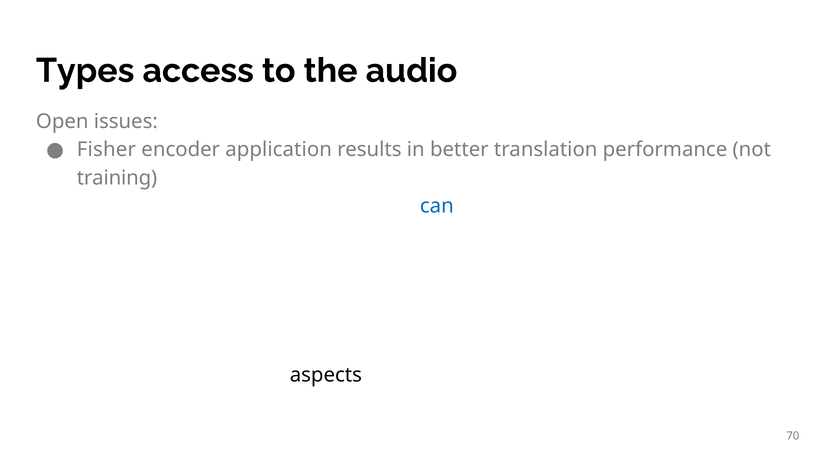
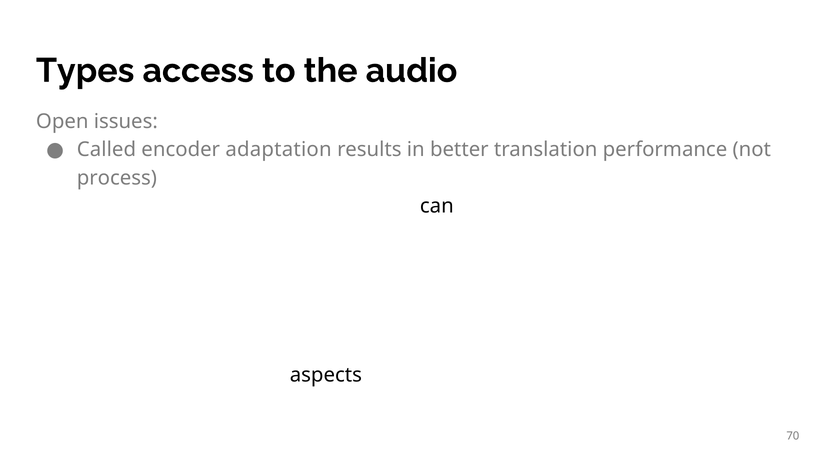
Fisher: Fisher -> Called (106, 150)
application: application -> adaptation (279, 150)
training: training -> process (117, 178)
can colour: blue -> black (437, 206)
